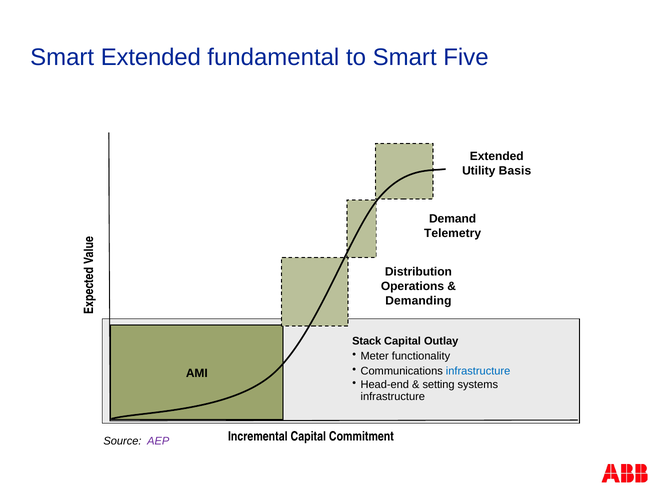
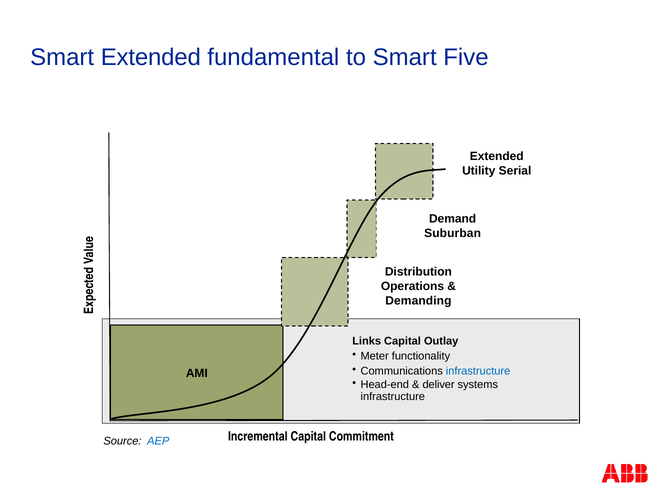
Basis: Basis -> Serial (515, 171)
Telemetry: Telemetry -> Suburban (453, 233)
Stack: Stack -> Links (367, 341)
setting: setting -> deliver (439, 385)
AEP colour: purple -> blue (158, 441)
